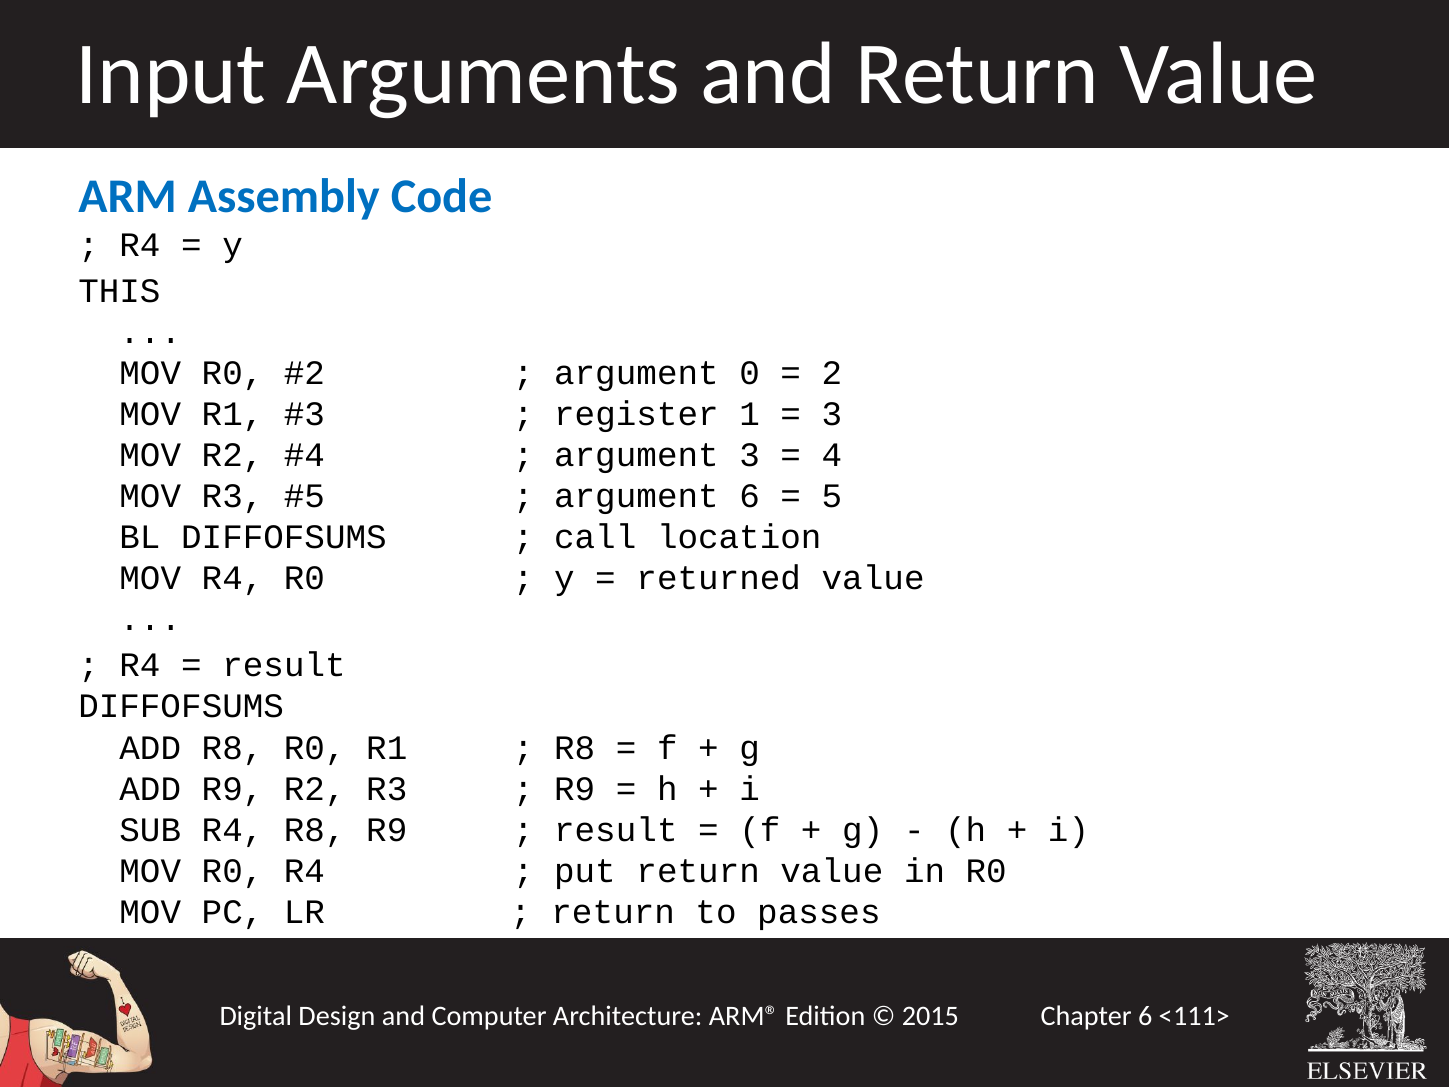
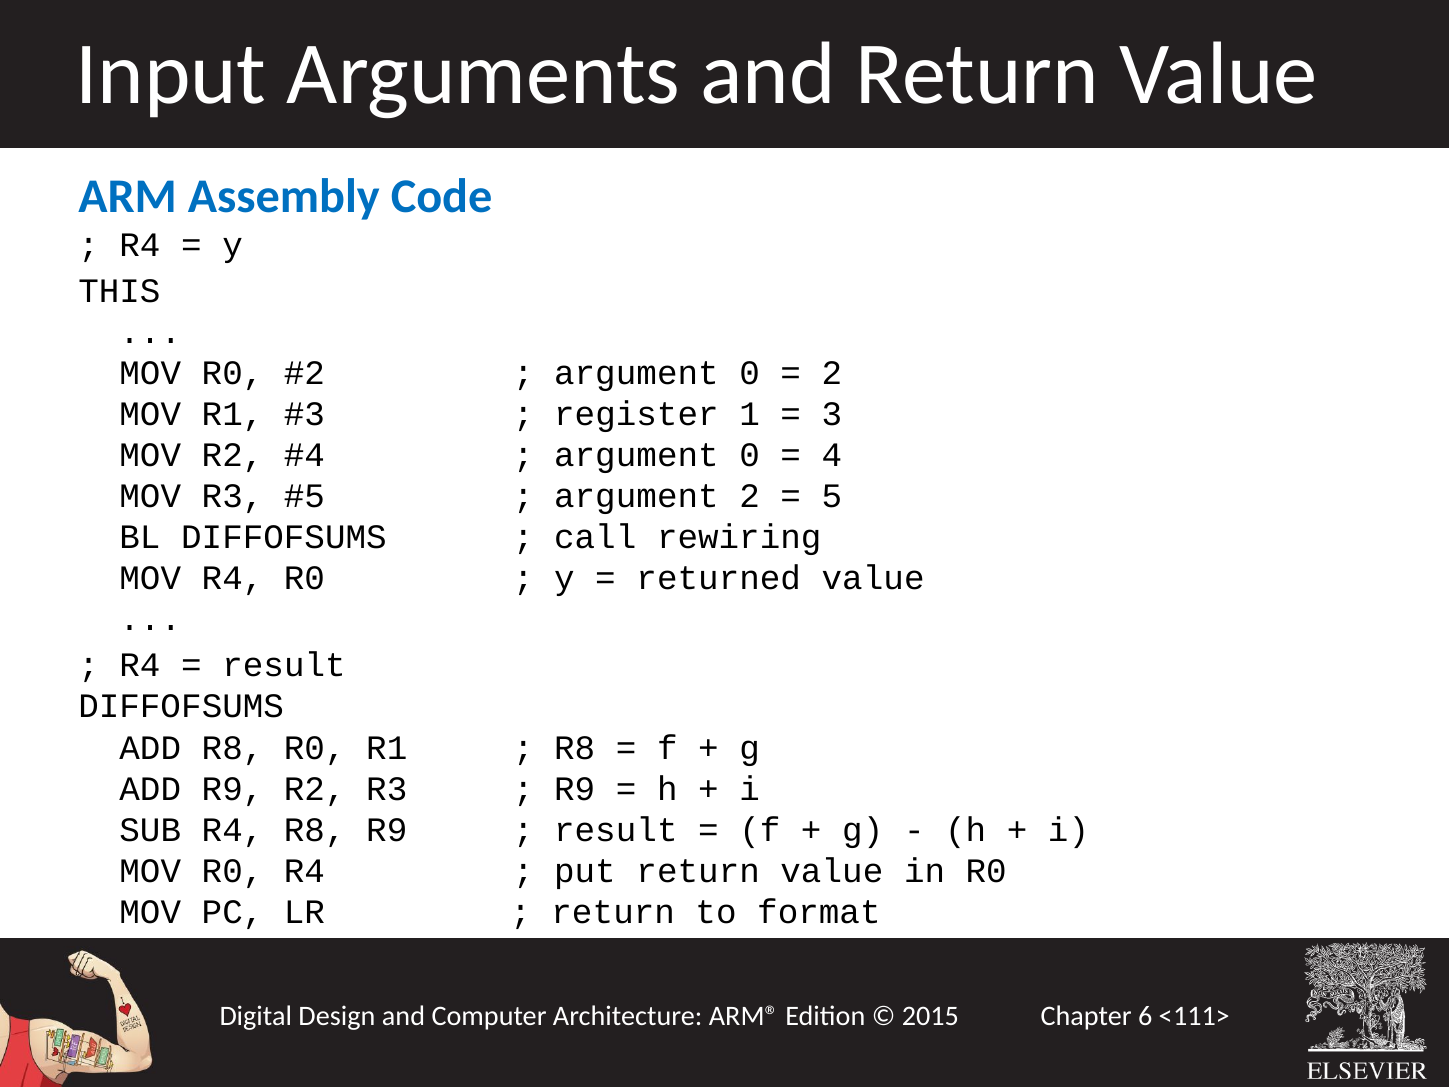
3: 3 -> 0 (750, 455)
argument 6: 6 -> 2 (750, 496)
location: location -> rewiring (739, 537)
passes: passes -> format (819, 912)
